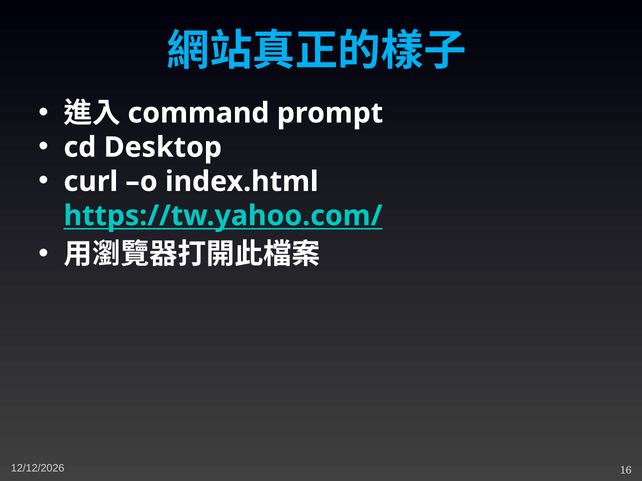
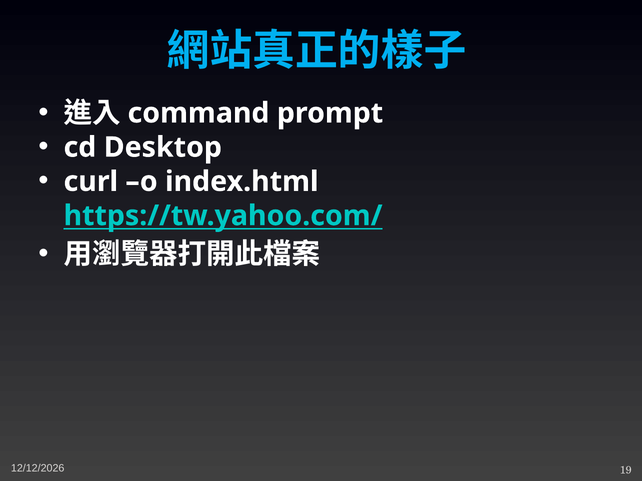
16: 16 -> 19 (626, 471)
